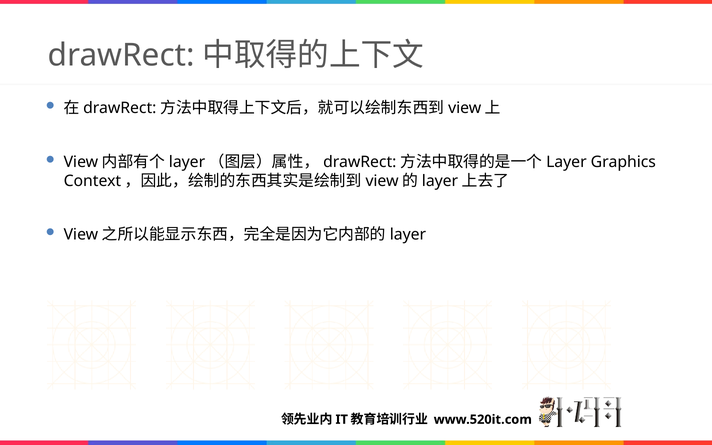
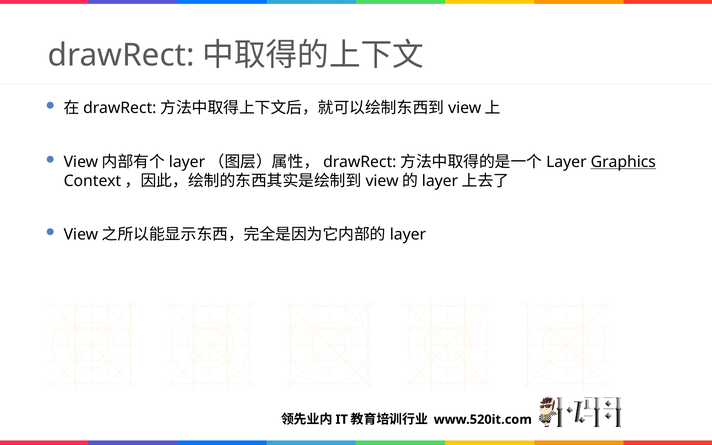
Graphics underline: none -> present (623, 162)
